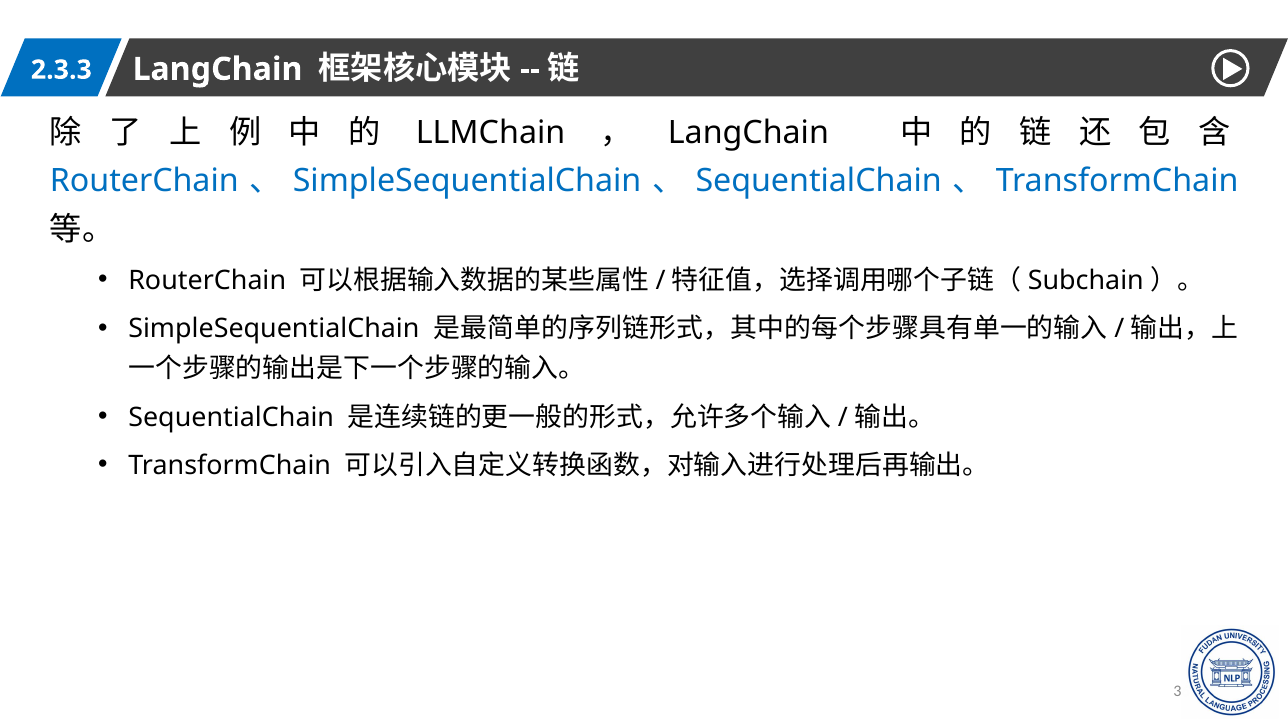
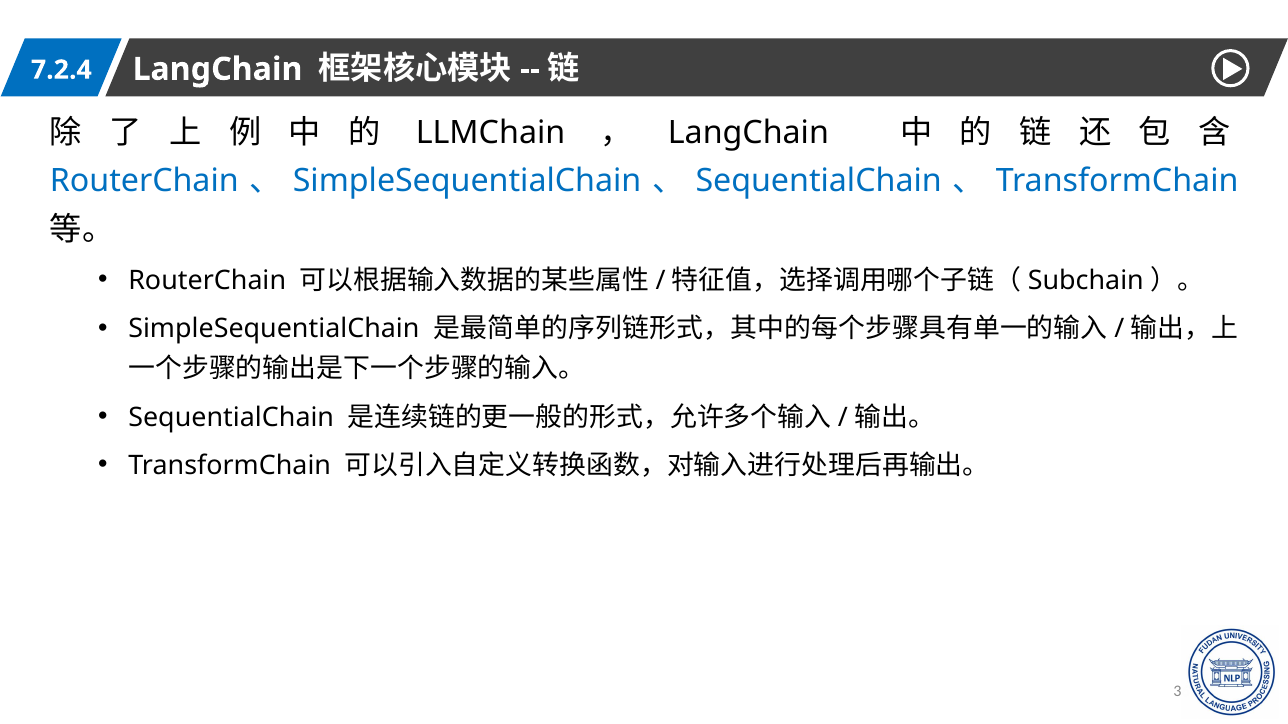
2.3.3: 2.3.3 -> 7.2.4 (61, 70)
